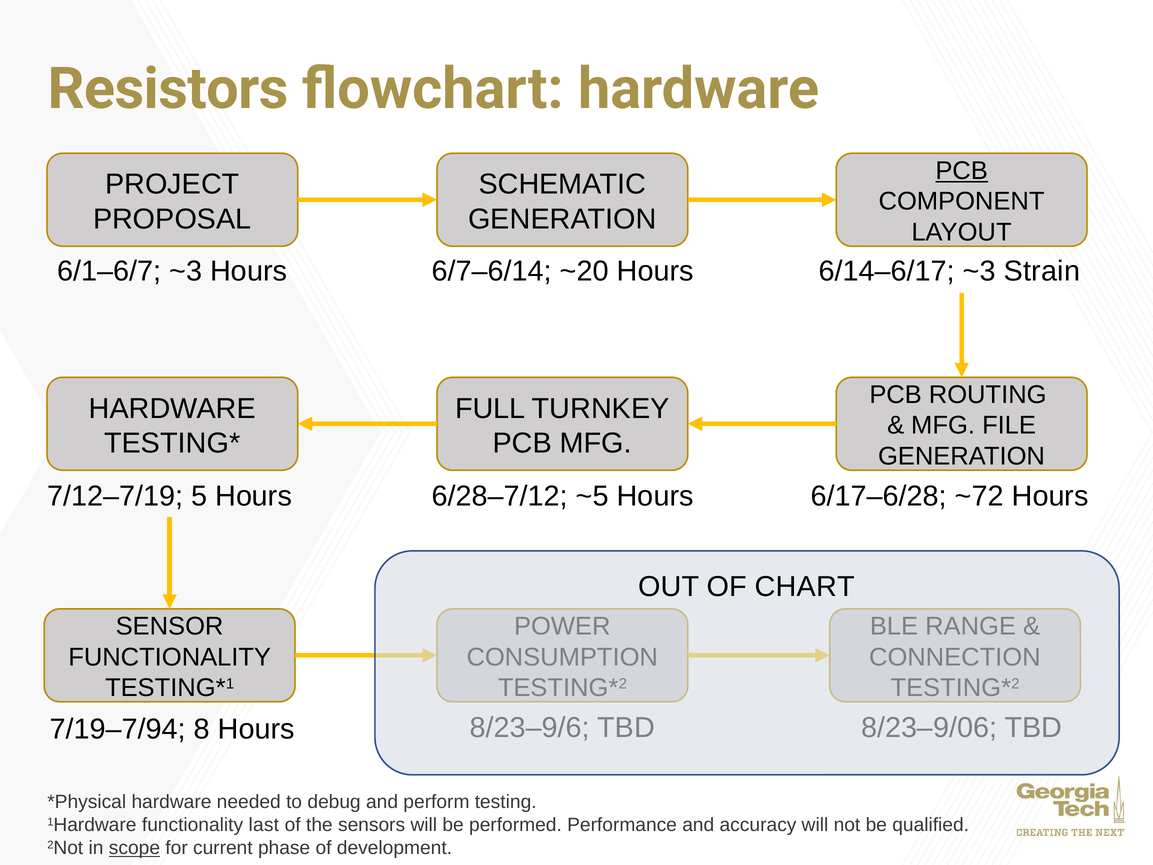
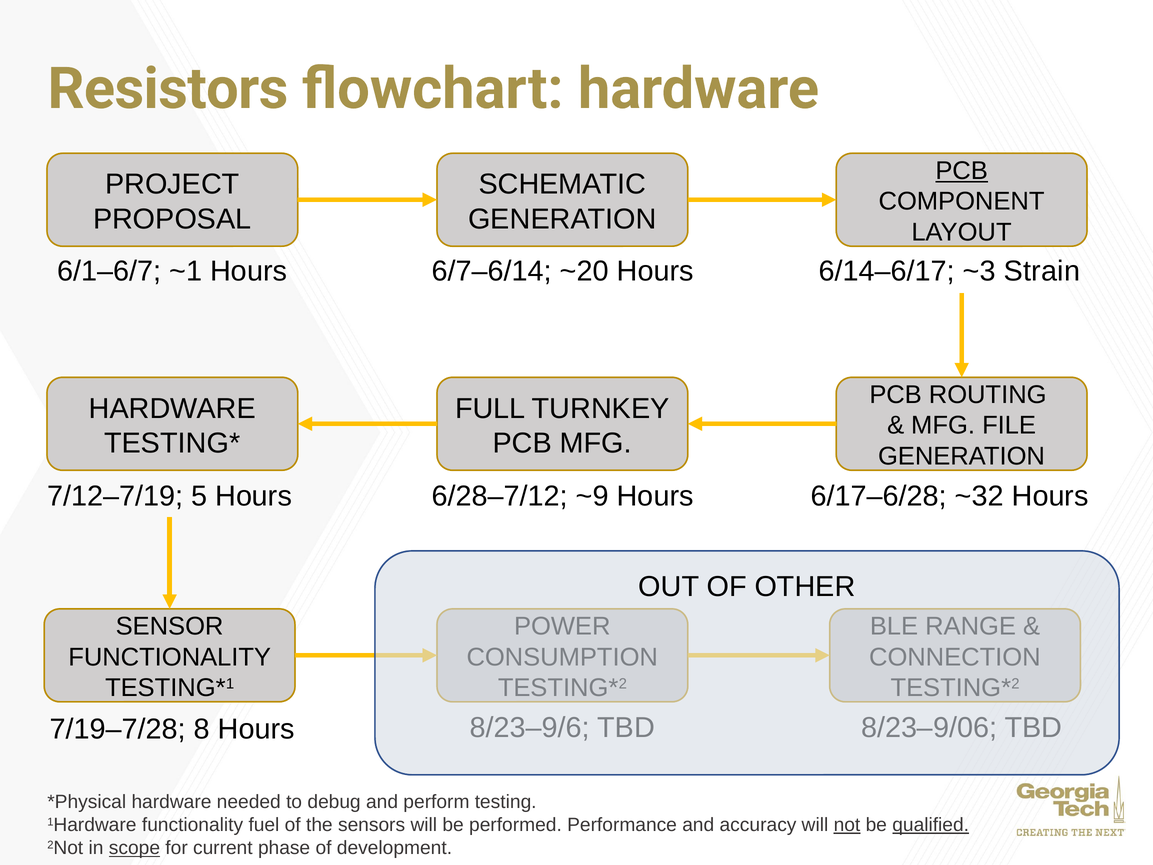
6/1–6/7 ~3: ~3 -> ~1 (186, 271)
~5: ~5 -> ~9 (592, 496)
~72: ~72 -> ~32 (979, 496)
CHART: CHART -> OTHER (805, 587)
7/19–7/94: 7/19–7/94 -> 7/19–7/28 (118, 729)
last: last -> fuel (264, 825)
not underline: none -> present (847, 825)
qualified underline: none -> present (931, 825)
